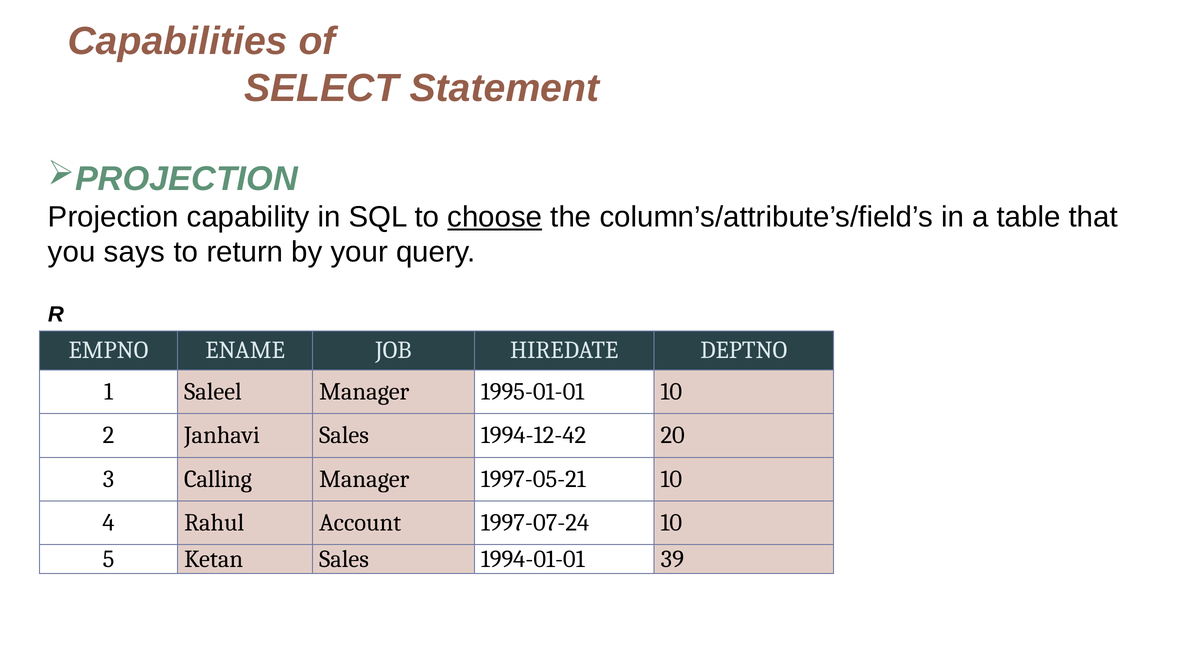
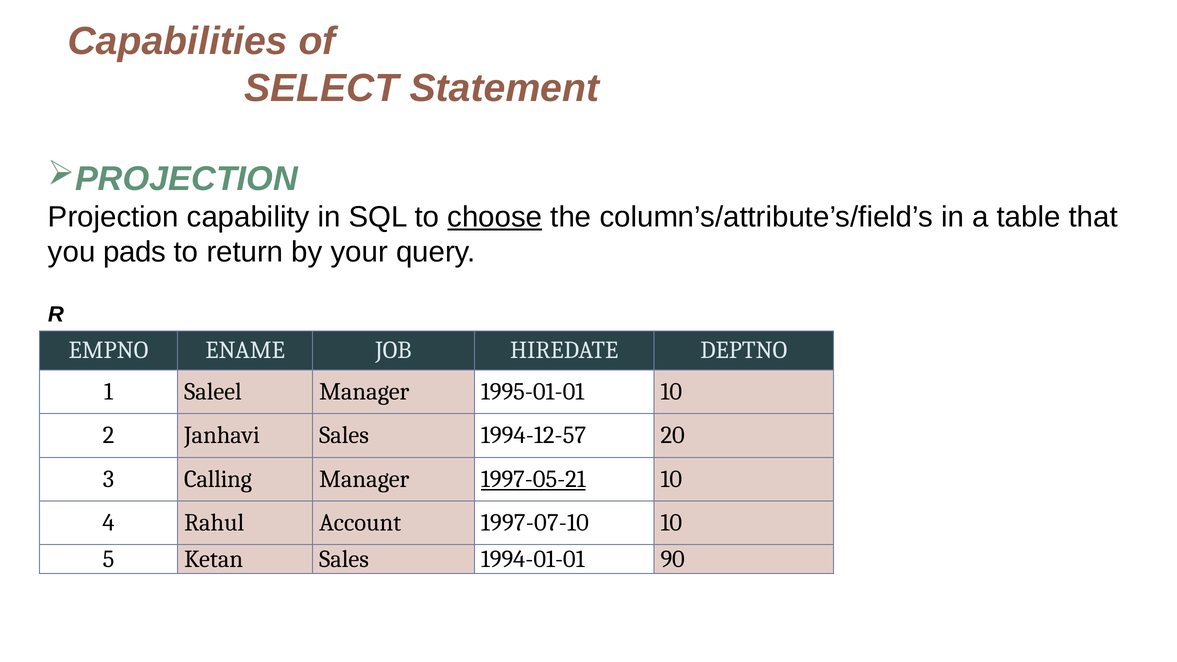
says: says -> pads (135, 252)
1994-12-42: 1994-12-42 -> 1994-12-57 (533, 435)
1997-05-21 underline: none -> present (533, 479)
1997-07-24: 1997-07-24 -> 1997-07-10 (535, 523)
39: 39 -> 90 (673, 559)
